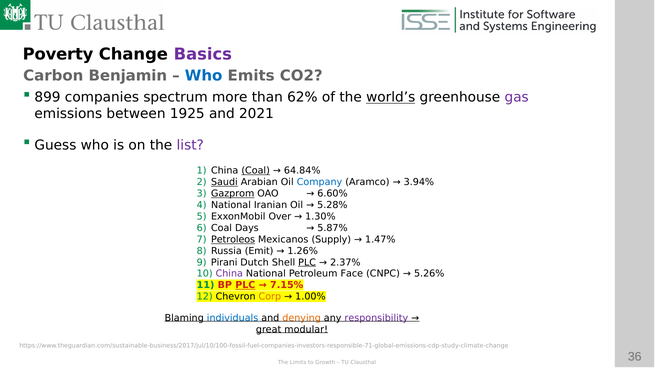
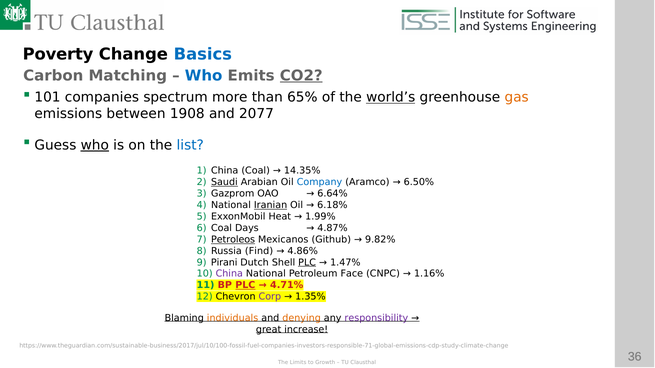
Basics colour: purple -> blue (203, 54)
Benjamin: Benjamin -> Matching (128, 76)
CO2 underline: none -> present (301, 76)
899: 899 -> 101 (48, 98)
62%: 62% -> 65% (302, 98)
gas colour: purple -> orange (517, 98)
1925: 1925 -> 1908 (187, 114)
2021: 2021 -> 2077 (256, 114)
who underline: none -> present (95, 145)
list colour: purple -> blue (190, 145)
Coal underline: present -> none (256, 171)
64.84%: 64.84% -> 14.35% (302, 171)
3.94%: 3.94% -> 6.50% (419, 182)
Gazprom underline: present -> none (233, 194)
6.60%: 6.60% -> 6.64% (332, 194)
Iranian underline: none -> present (271, 205)
5.28%: 5.28% -> 6.18% (332, 205)
Over: Over -> Heat (280, 217)
1.30%: 1.30% -> 1.99% (320, 217)
5.87%: 5.87% -> 4.87% (332, 228)
Supply: Supply -> Github (331, 240)
1.47%: 1.47% -> 9.82% (380, 240)
Emit: Emit -> Find (259, 251)
1.26%: 1.26% -> 4.86% (303, 251)
2.37%: 2.37% -> 1.47% (345, 263)
5.26%: 5.26% -> 1.16% (429, 274)
7.15%: 7.15% -> 4.71% (287, 286)
Corp colour: orange -> purple (270, 297)
1.00%: 1.00% -> 1.35% (310, 297)
individuals colour: blue -> orange (233, 318)
modular: modular -> increase (306, 330)
